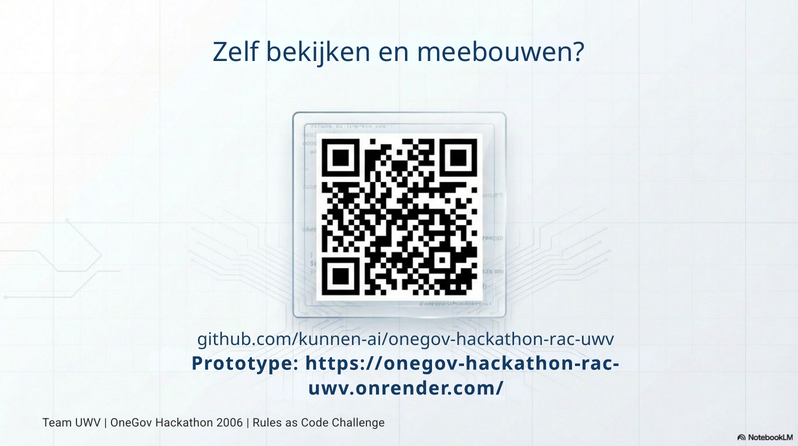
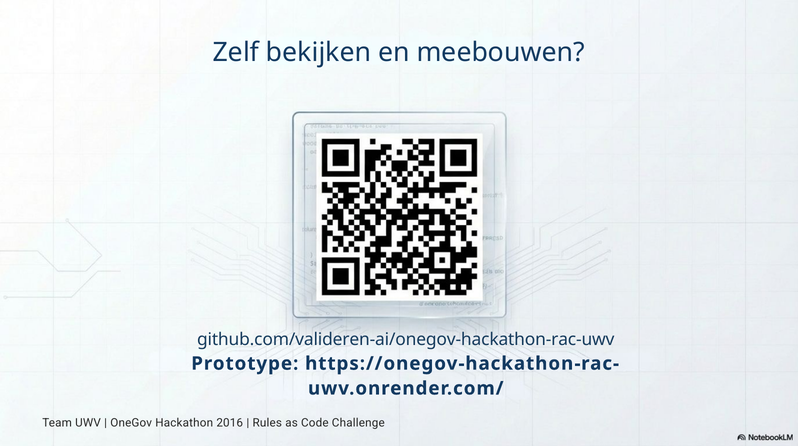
github.com/kunnen-ai/onegov-hackathon-rac-uwv: github.com/kunnen-ai/onegov-hackathon-rac-uwv -> github.com/valideren-ai/onegov-hackathon-rac-uwv (406, 339)
2006: 2006 -> 2016 (230, 423)
